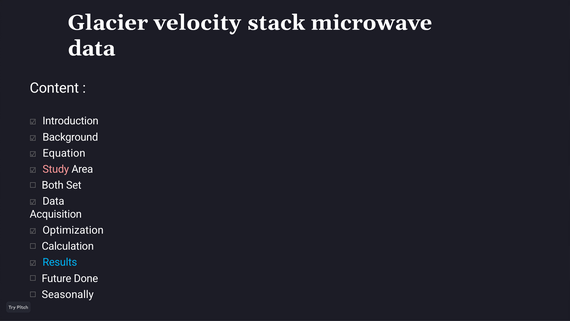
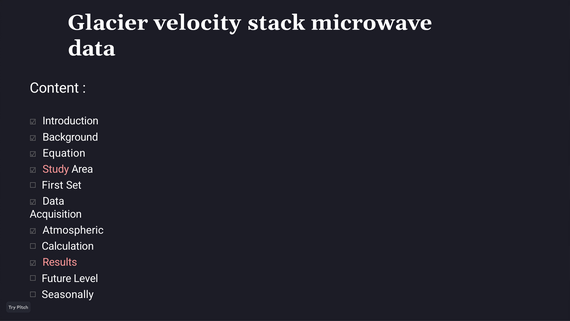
Both: Both -> First (53, 185)
Optimization: Optimization -> Atmospheric (73, 230)
Results colour: light blue -> pink (60, 262)
Done: Done -> Level (86, 278)
